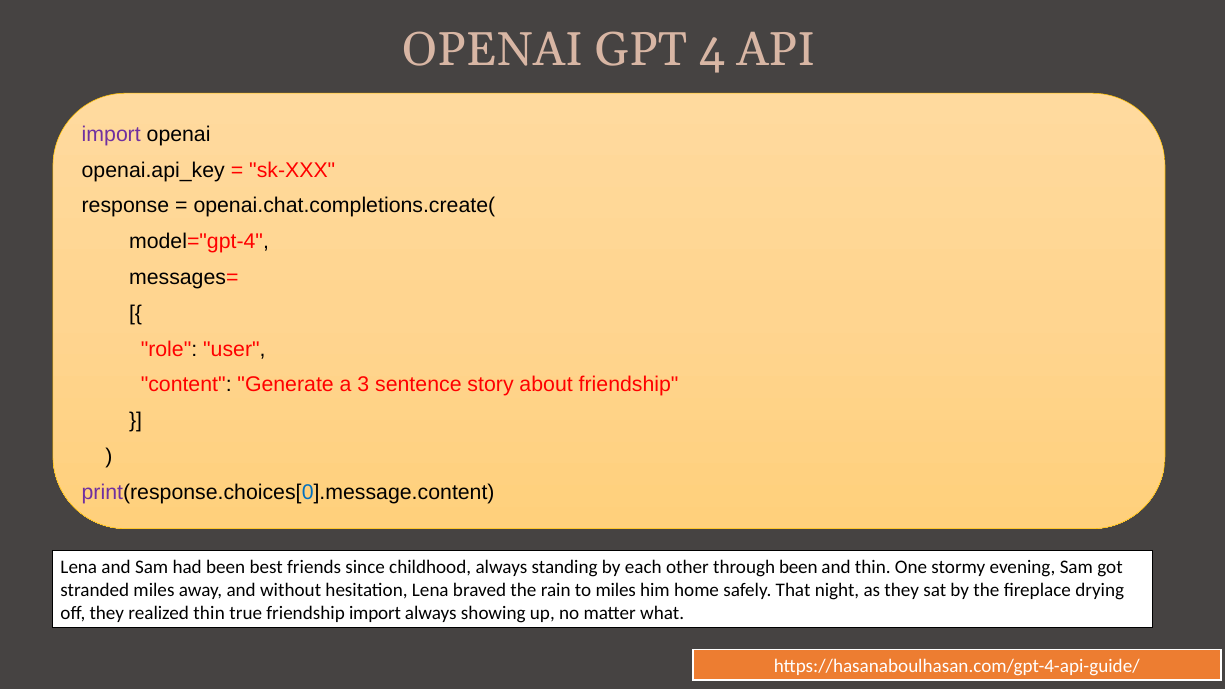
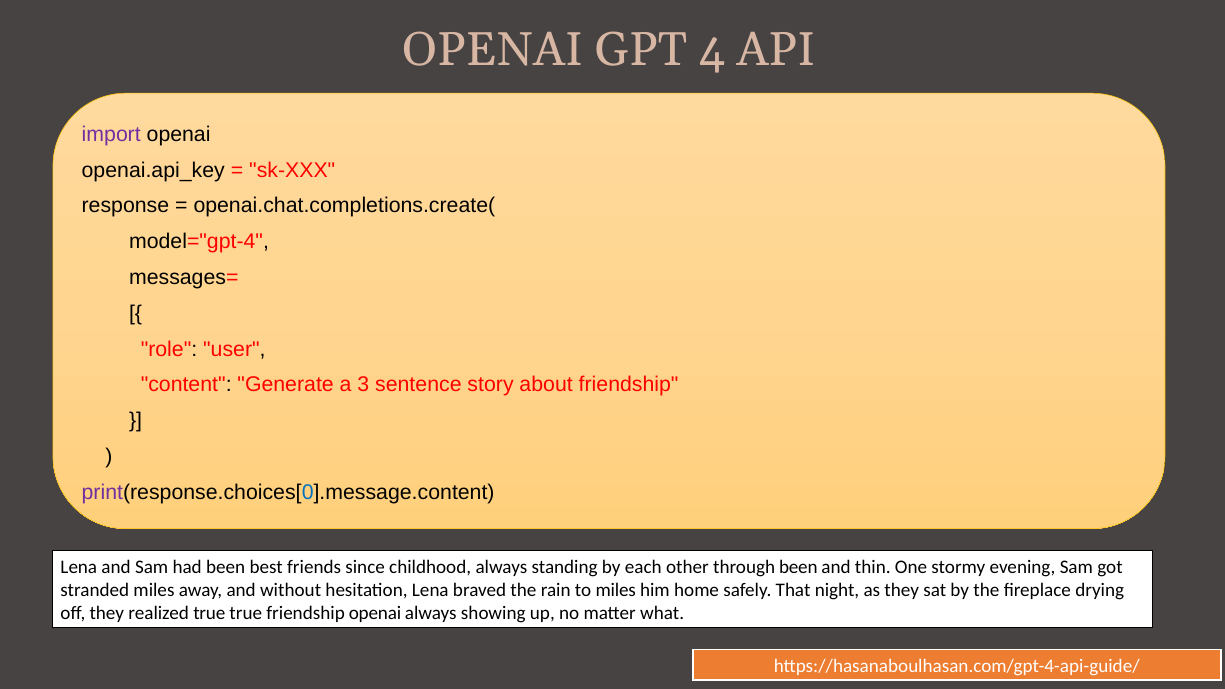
realized thin: thin -> true (209, 613)
friendship import: import -> openai (375, 613)
